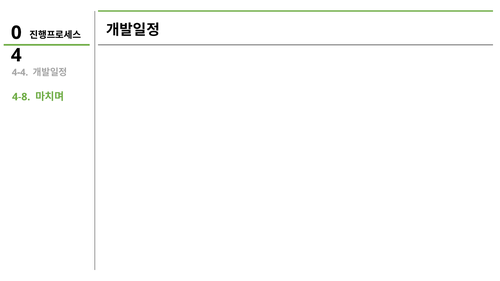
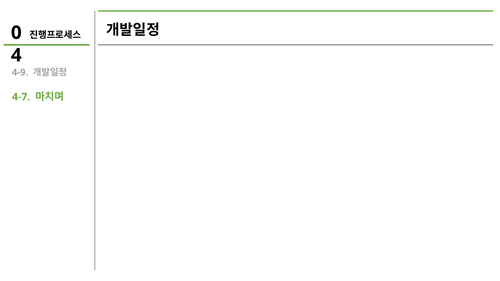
4-4: 4-4 -> 4-9 (20, 72)
4-8: 4-8 -> 4-7 (21, 97)
